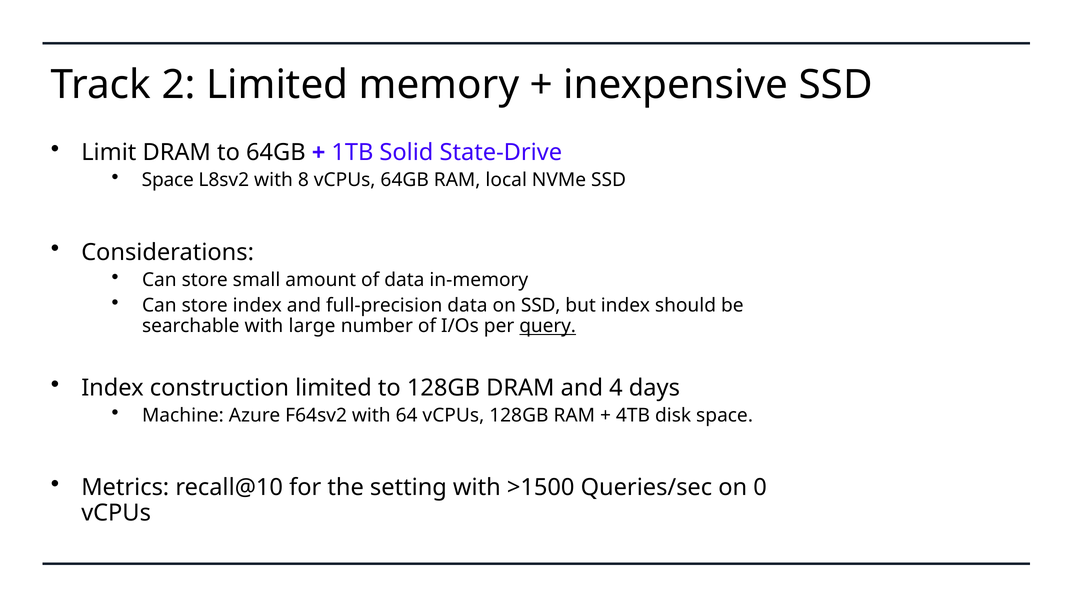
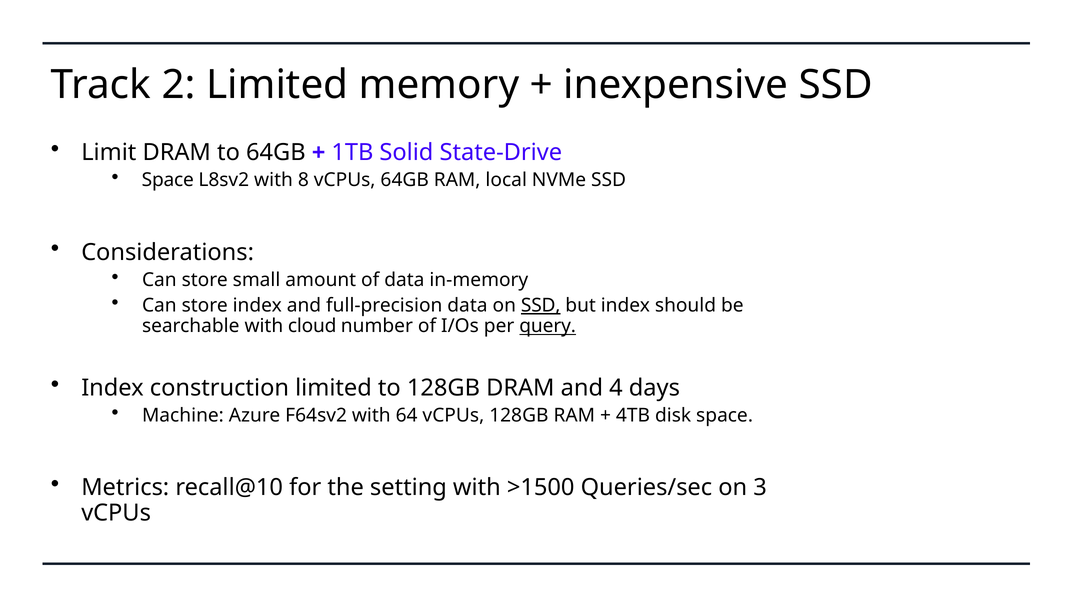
SSD underline: none -> present (541, 306)
large: large -> cloud (312, 326)
0: 0 -> 3 (760, 488)
